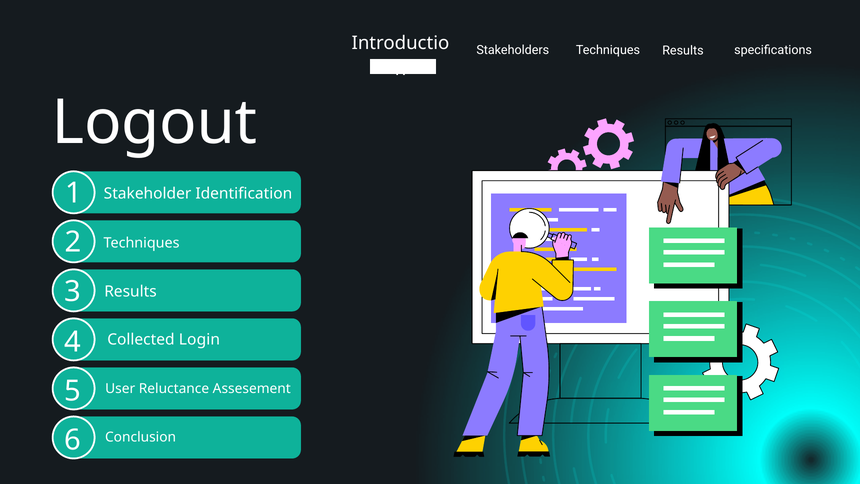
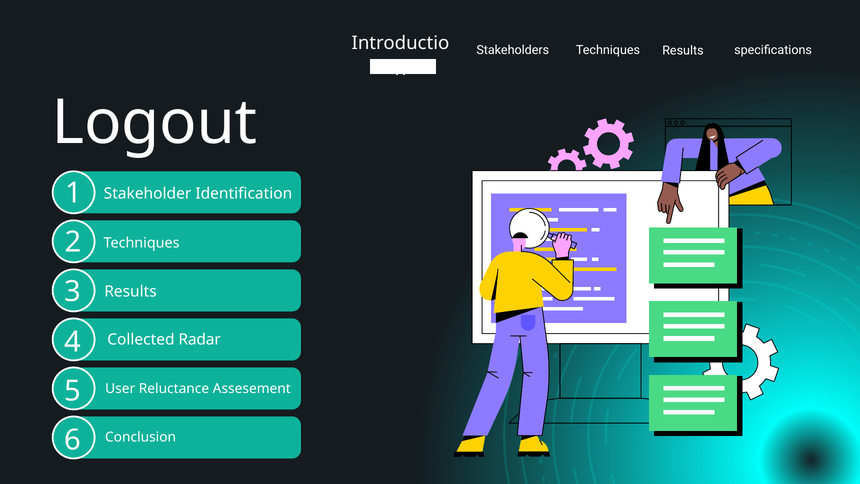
Login: Login -> Radar (200, 340)
